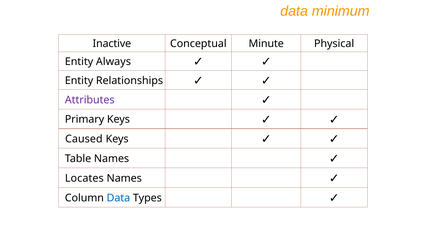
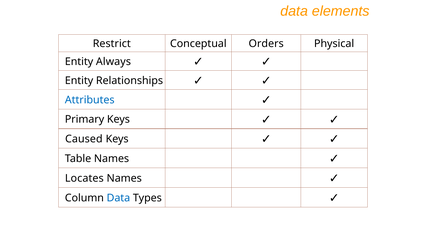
minimum: minimum -> elements (341, 11)
Inactive: Inactive -> Restrict (112, 44)
Minute: Minute -> Orders (266, 44)
Attributes colour: purple -> blue (90, 100)
